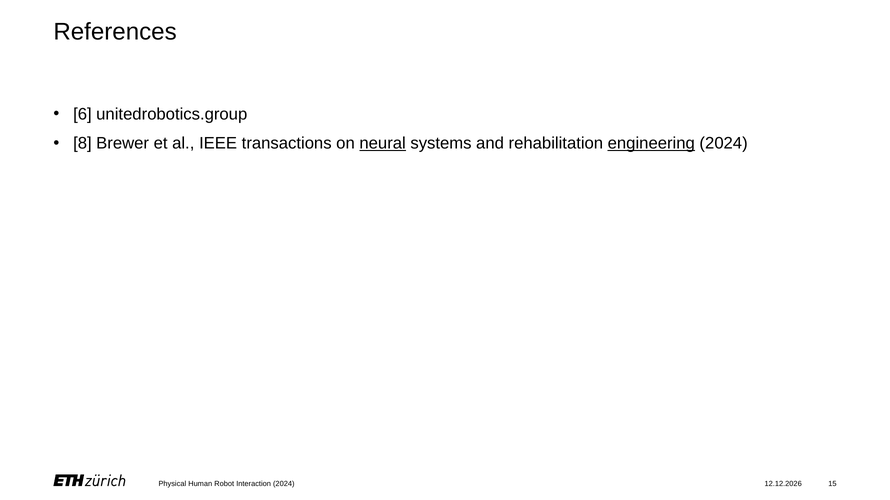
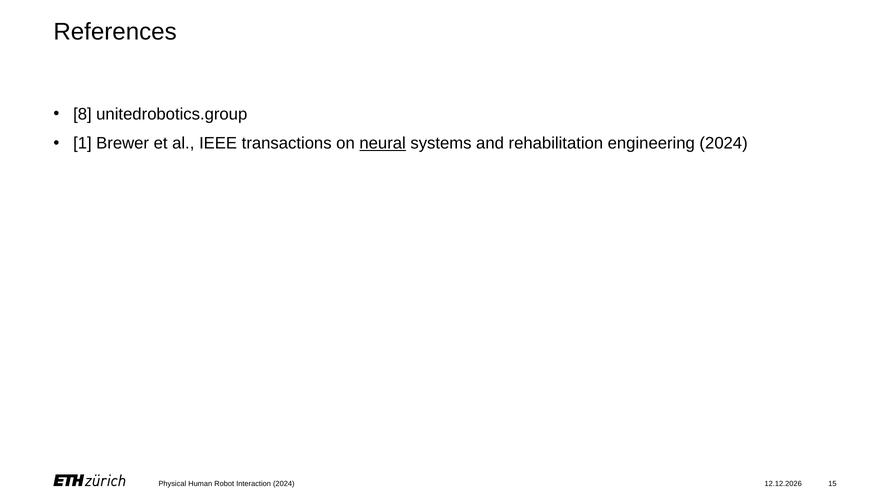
6: 6 -> 8 (82, 114)
8: 8 -> 1 (82, 144)
engineering underline: present -> none (651, 144)
